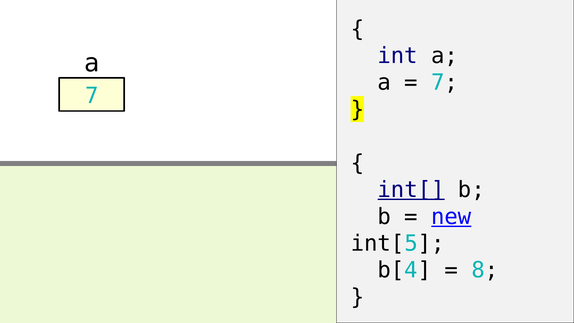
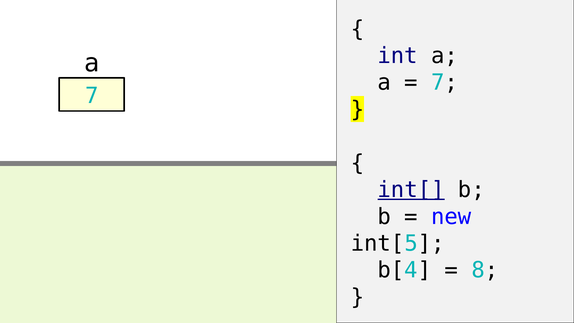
new underline: present -> none (451, 217)
